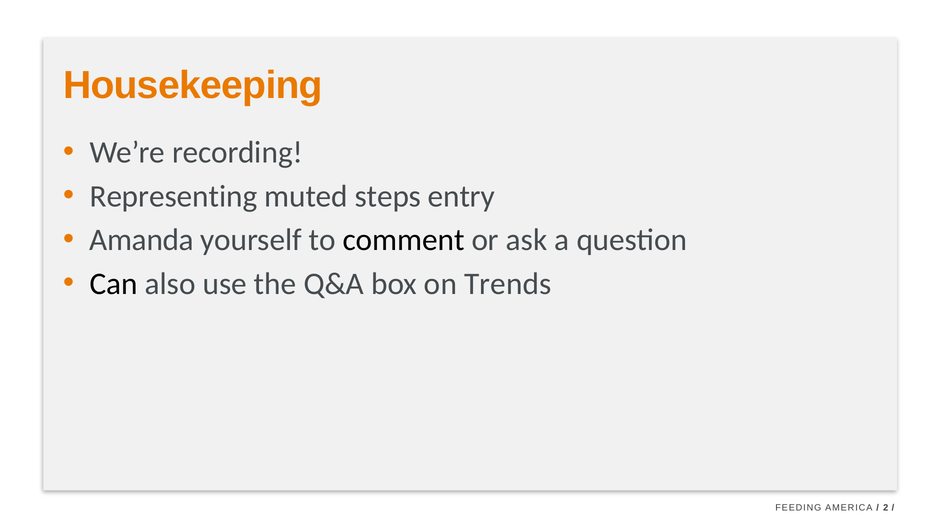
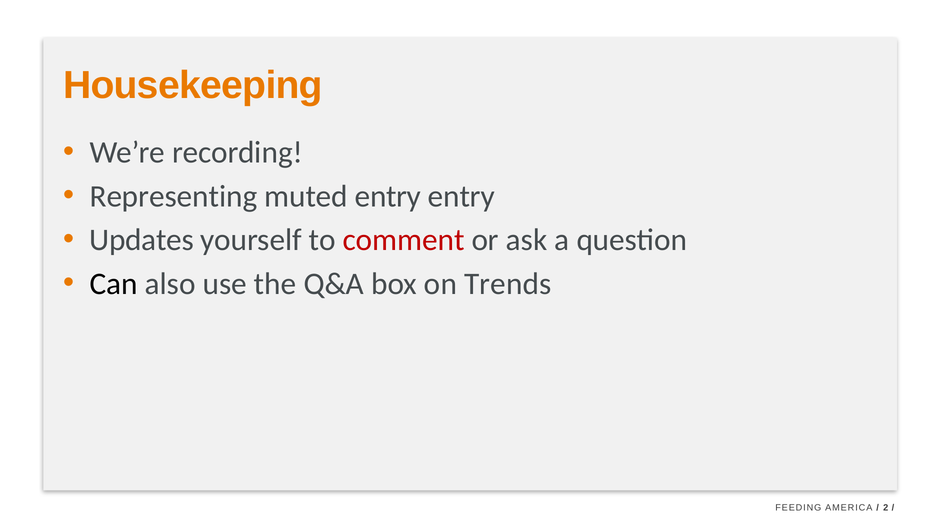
muted steps: steps -> entry (388, 196)
Amanda: Amanda -> Updates (142, 240)
comment colour: black -> red (404, 240)
